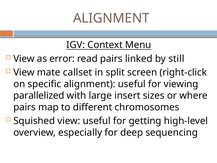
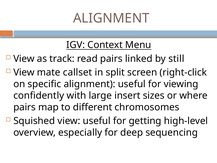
error: error -> track (62, 59)
parallelized: parallelized -> confidently (39, 95)
